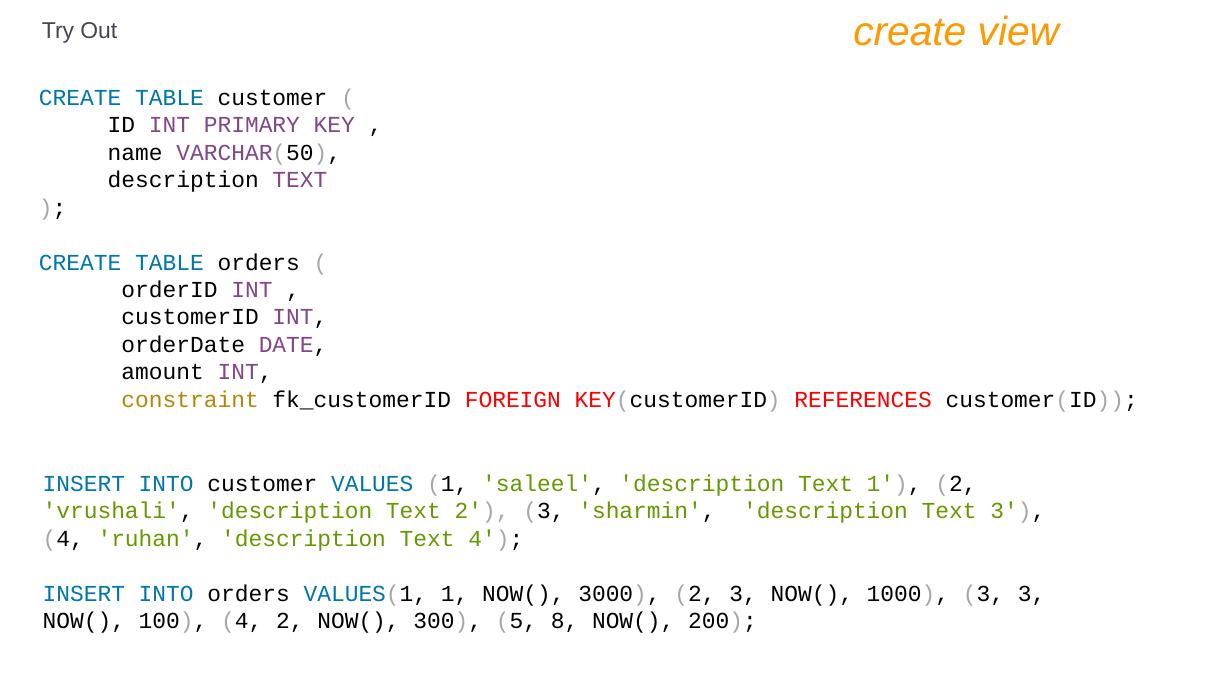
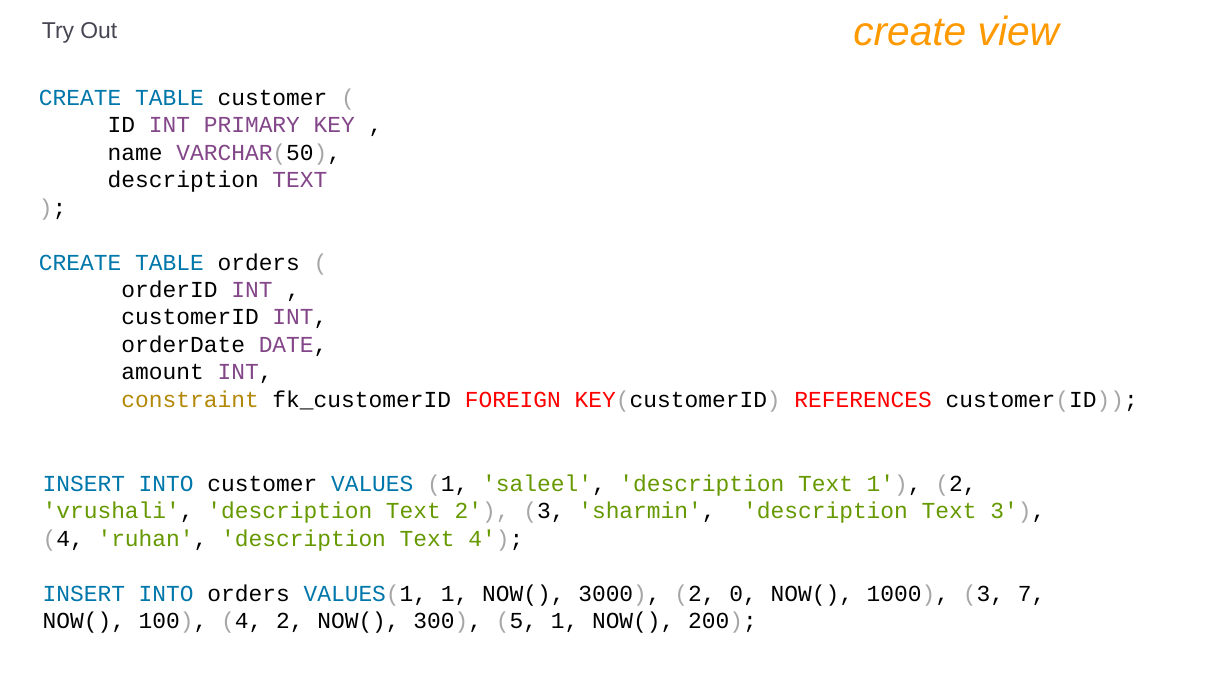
3000 2 3: 3 -> 0 (743, 593)
3 3: 3 -> 7 (1032, 593)
5 8: 8 -> 1 (565, 621)
